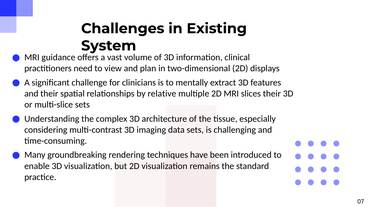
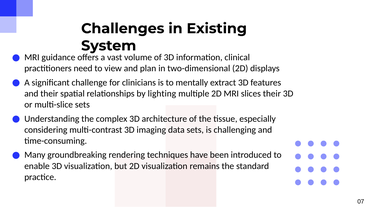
relative: relative -> lighting (162, 94)
